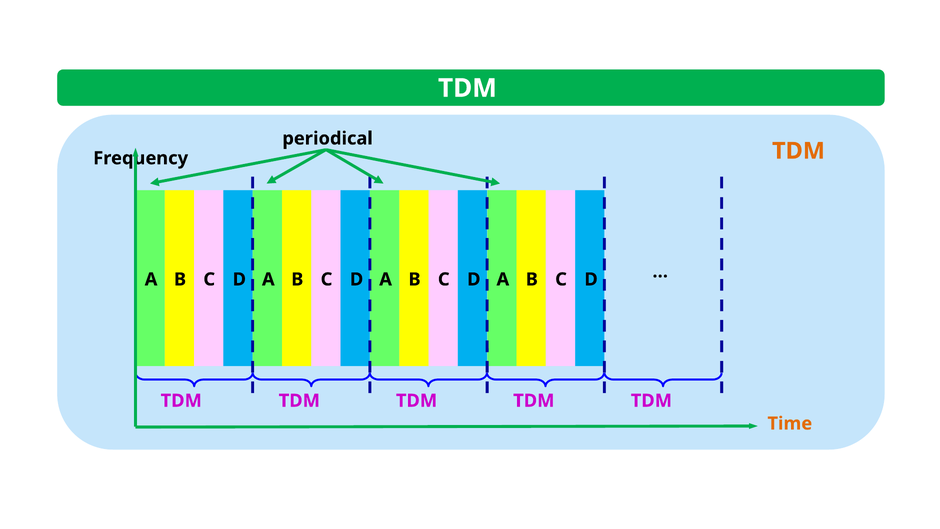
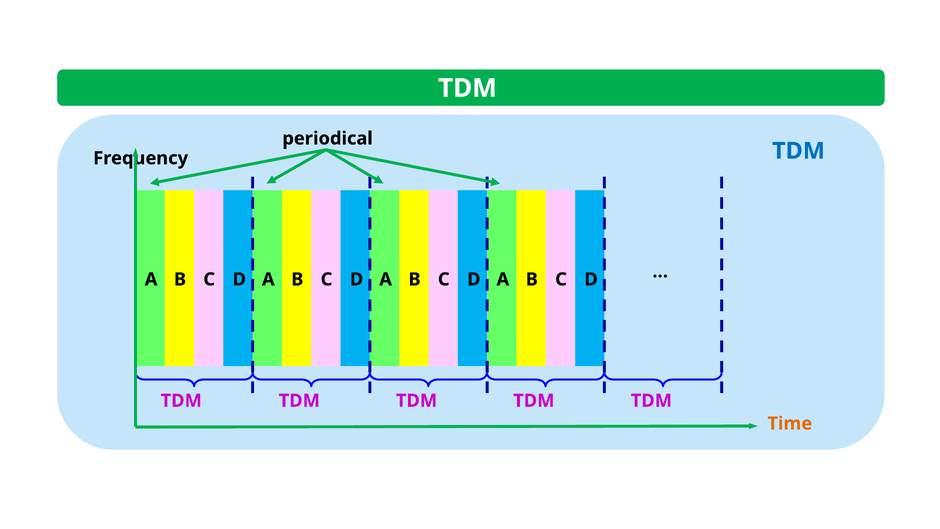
TDM colour: orange -> blue (799, 151)
